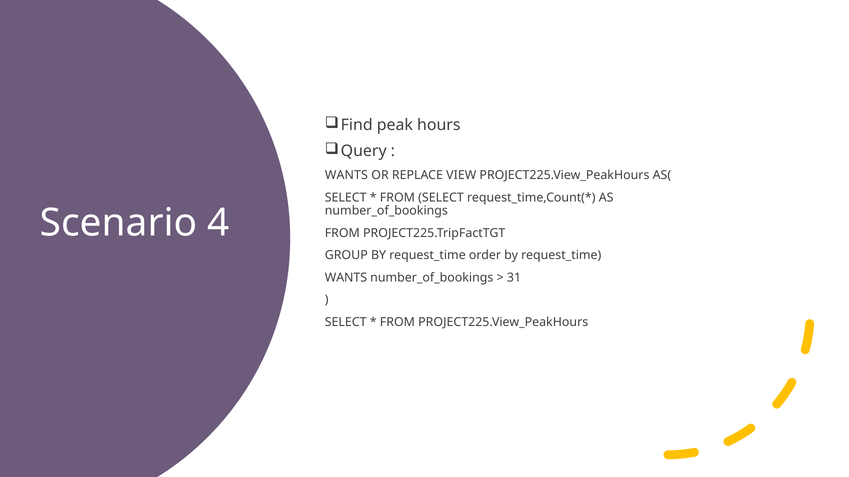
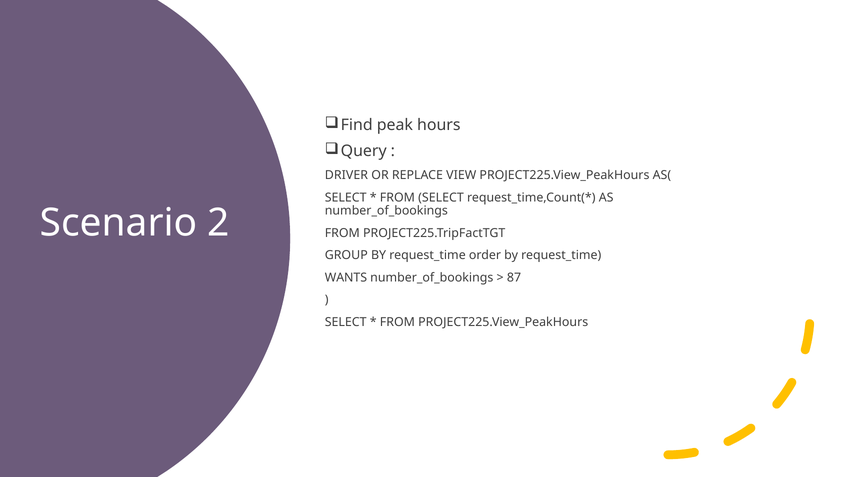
WANTS: WANTS -> DRIVER (346, 175)
4: 4 -> 2 (219, 223)
31: 31 -> 87 (514, 278)
